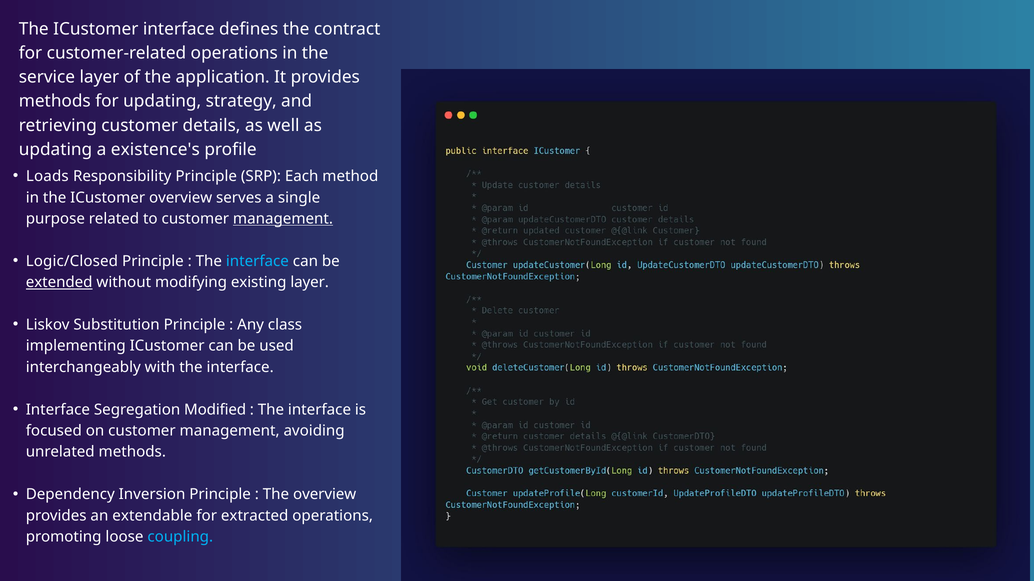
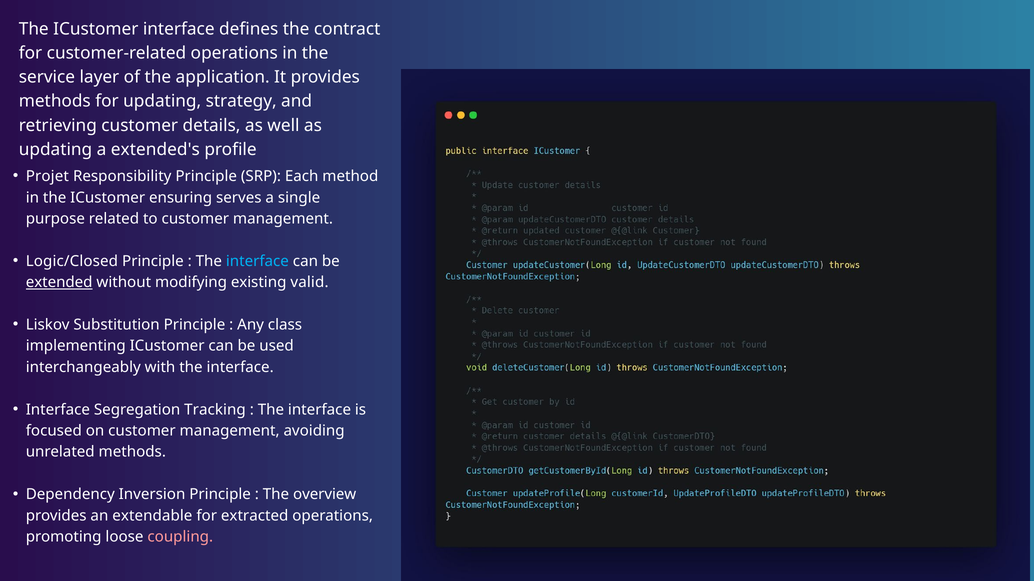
existence's: existence's -> extended's (155, 150)
Loads: Loads -> Projet (47, 177)
ICustomer overview: overview -> ensuring (181, 198)
management underline: present -> none (283, 219)
existing layer: layer -> valid (309, 283)
Modified: Modified -> Tracking (215, 410)
coupling colour: light blue -> pink (180, 537)
